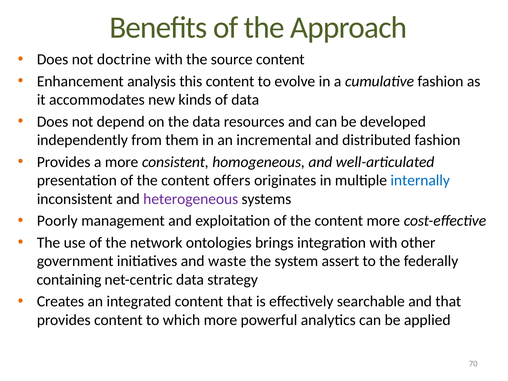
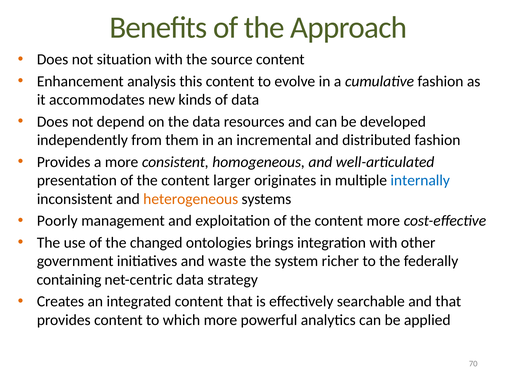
doctrine: doctrine -> situation (124, 59)
offers: offers -> larger (232, 181)
heterogeneous colour: purple -> orange (191, 199)
network: network -> changed (156, 243)
assert: assert -> richer (340, 261)
